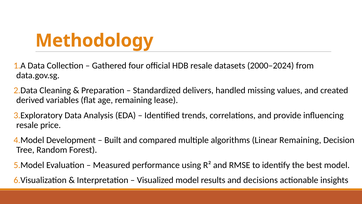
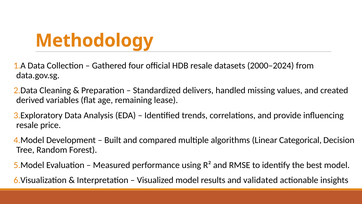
Linear Remaining: Remaining -> Categorical (300, 140)
decisions: decisions -> validated (261, 180)
